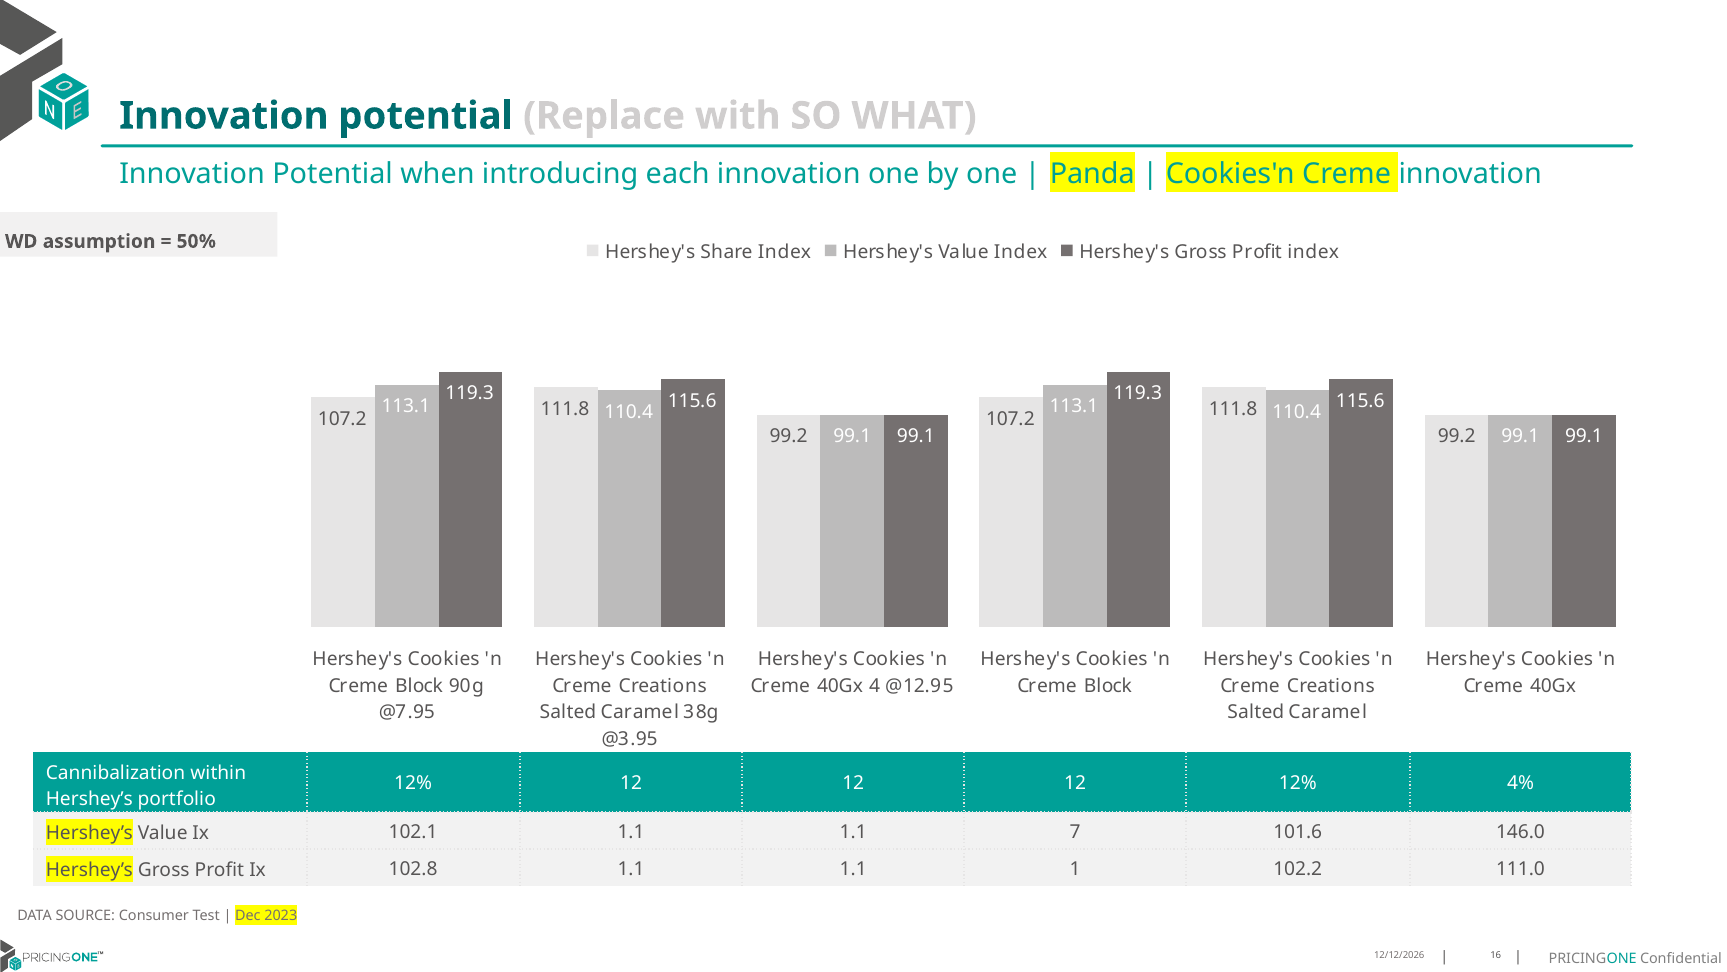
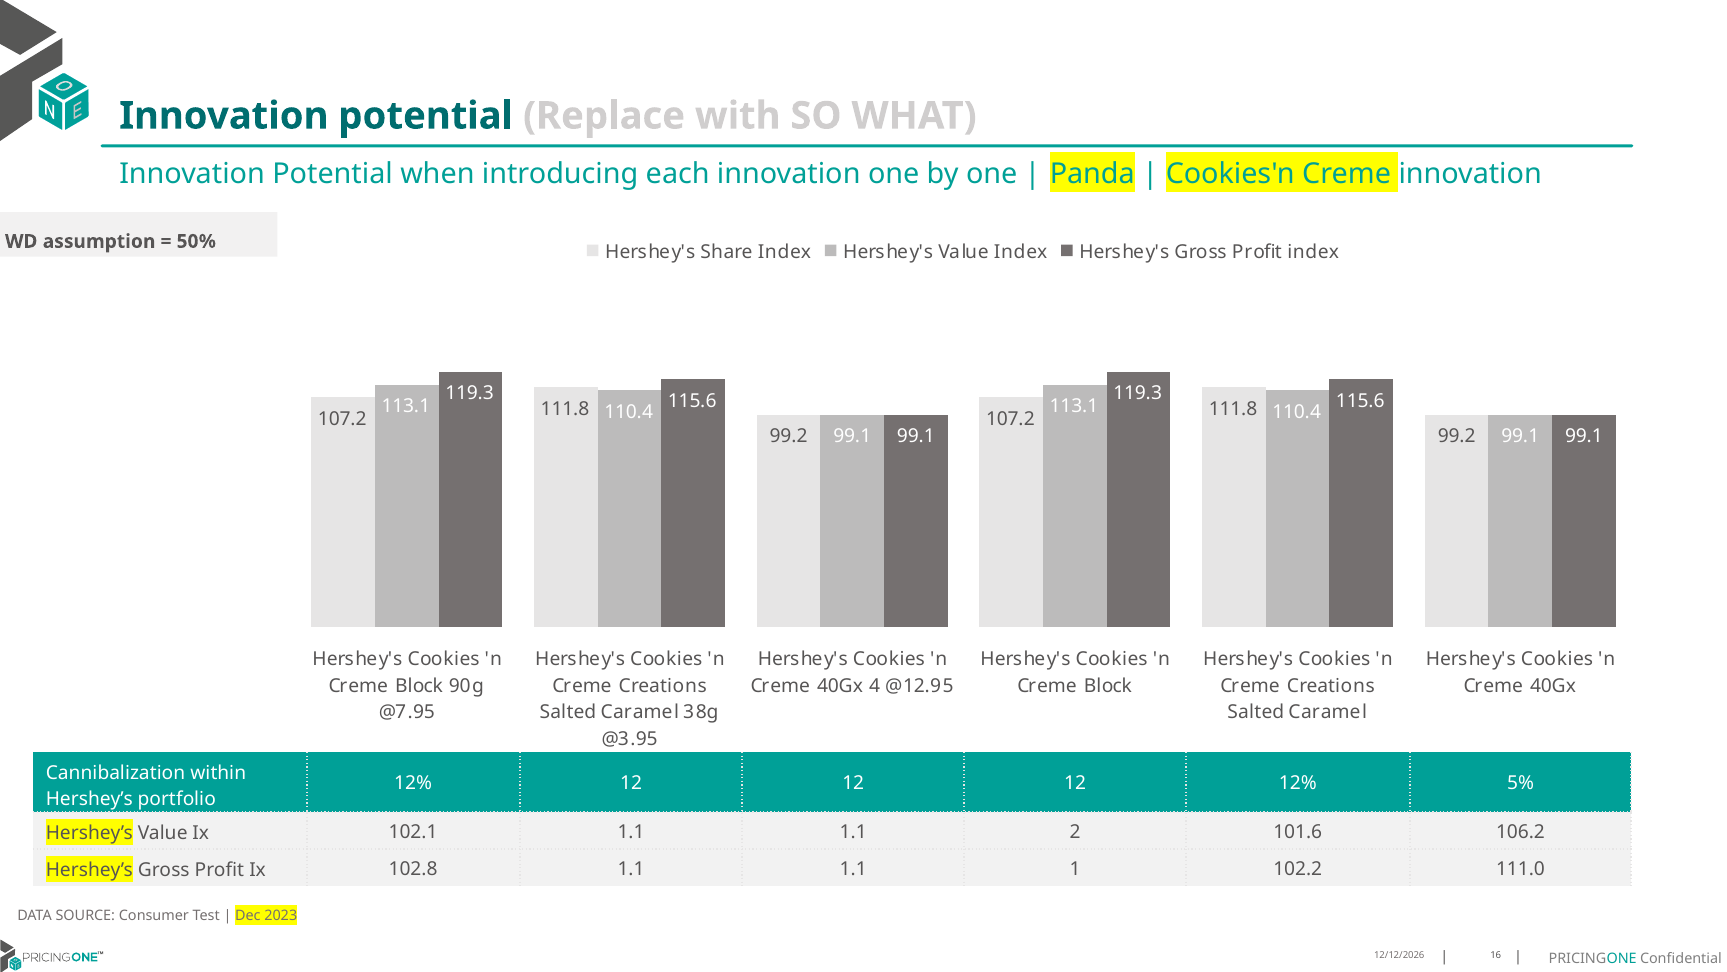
4%: 4% -> 5% (1521, 783)
7: 7 -> 2 (1075, 832)
146.0: 146.0 -> 106.2 (1520, 832)
